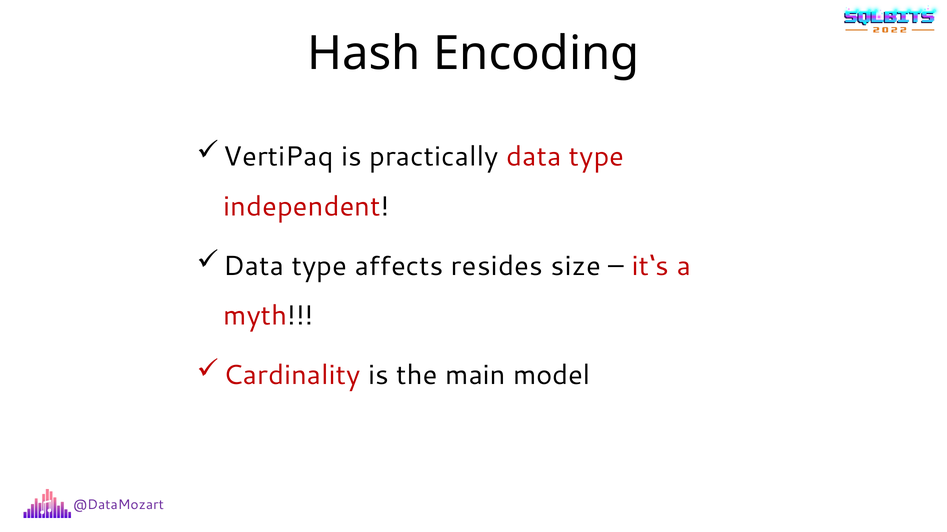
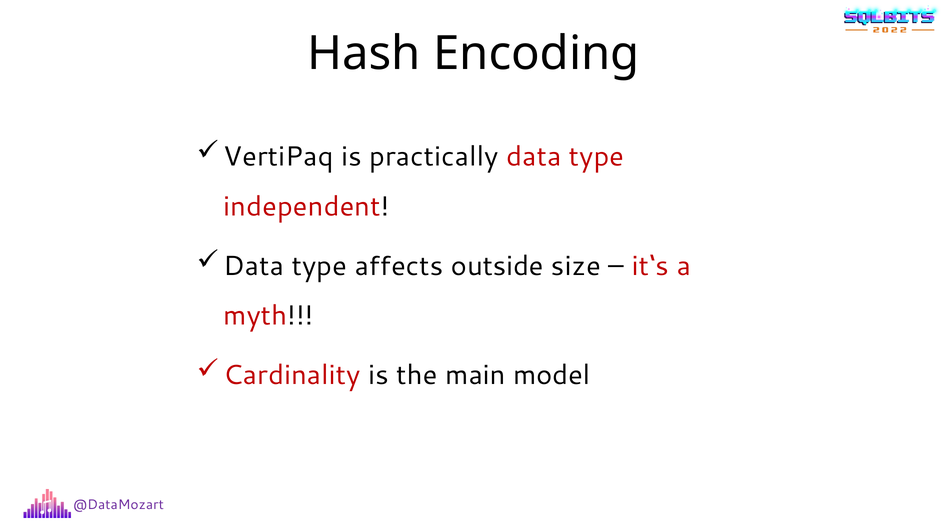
resides: resides -> outside (497, 266)
